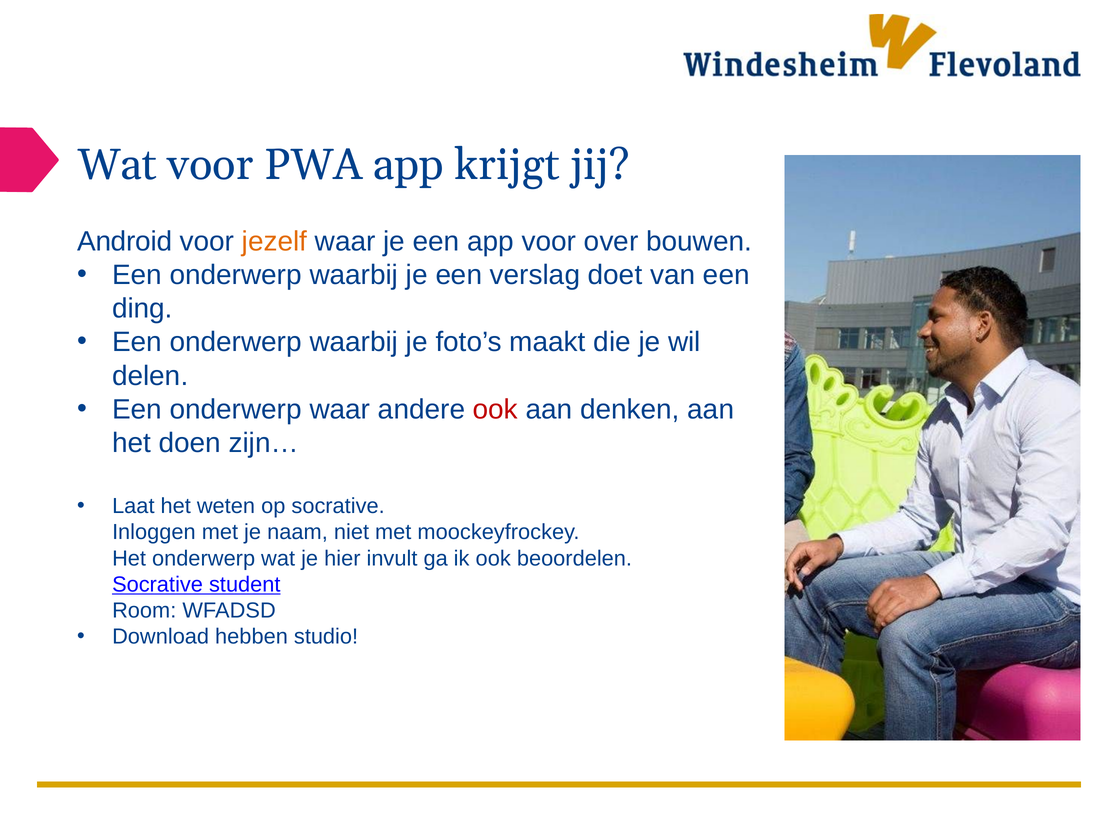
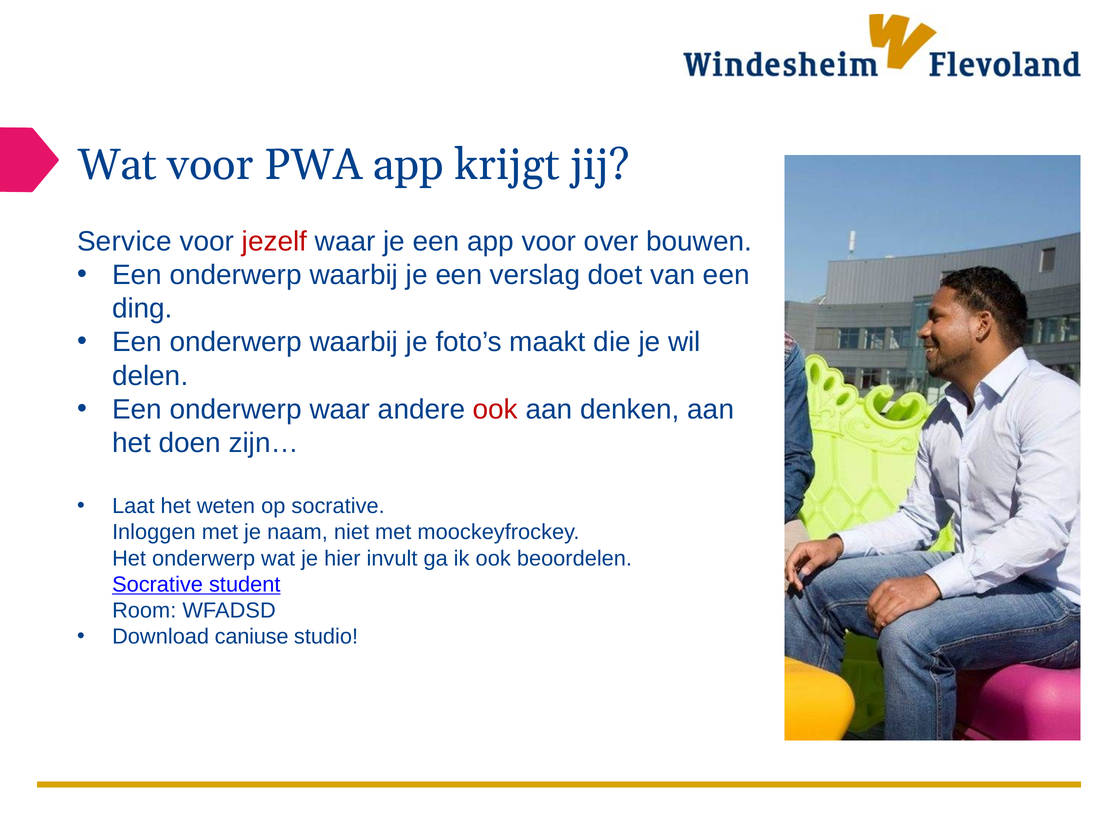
Android: Android -> Service (124, 241)
jezelf colour: orange -> red (275, 241)
hebben: hebben -> caniuse (252, 637)
